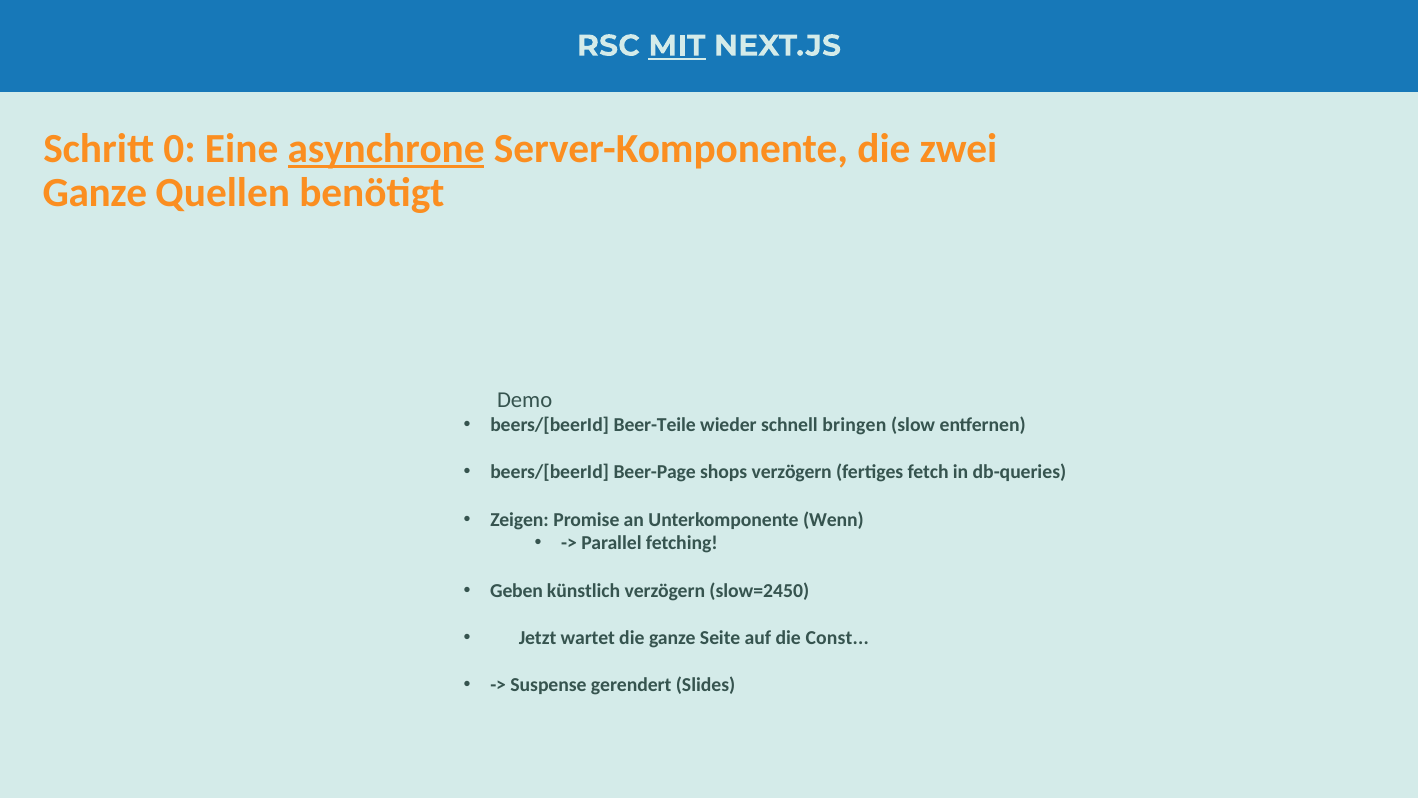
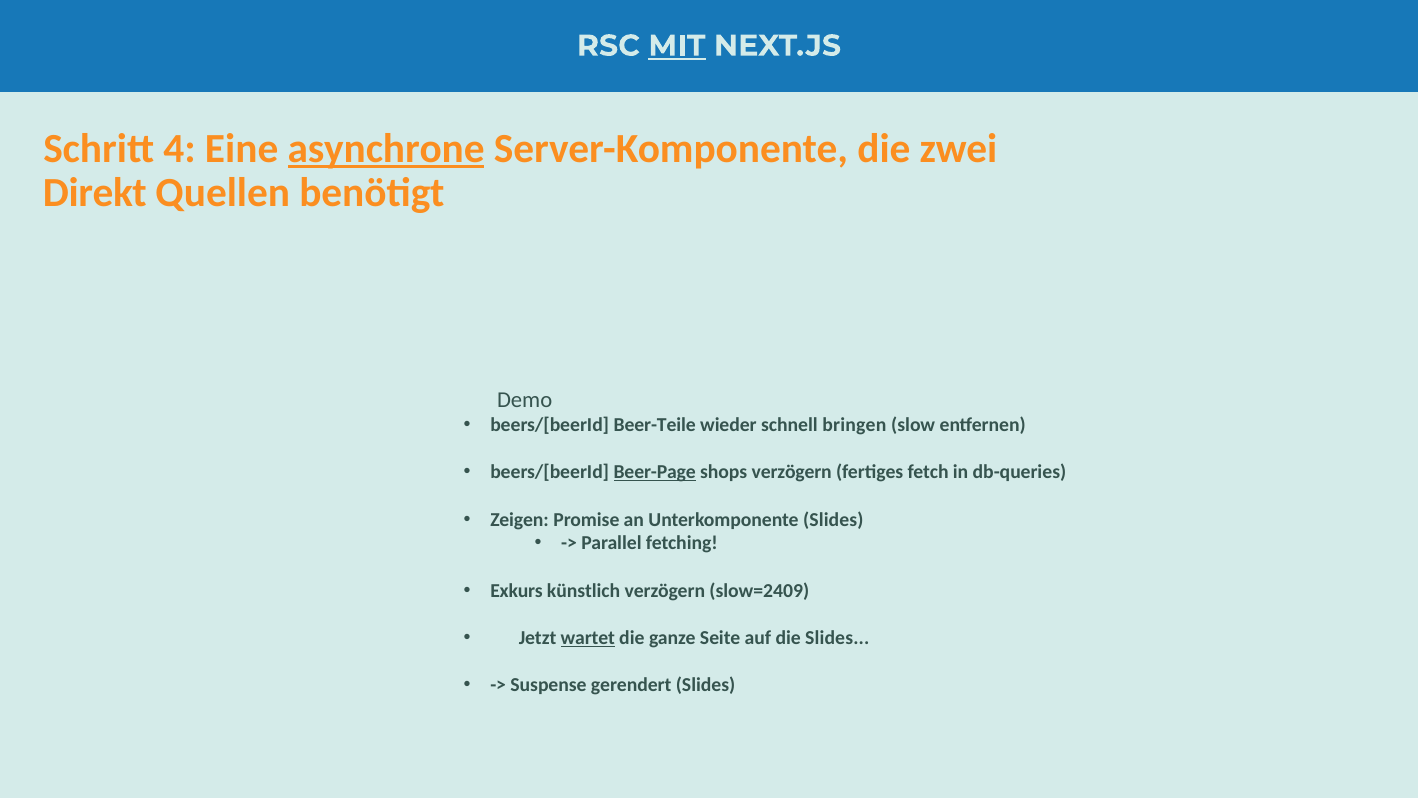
0: 0 -> 4 (180, 149)
Ganze: Ganze -> Direkt (95, 193)
Beer-Page underline: none -> present (655, 472)
Unterkomponente Wenn: Wenn -> Slides (833, 519)
Geben: Geben -> Exkurs (517, 591)
slow=2450: slow=2450 -> slow=2409 (759, 591)
wartet underline: none -> present (588, 638)
die Const: Const -> Slides (837, 638)
